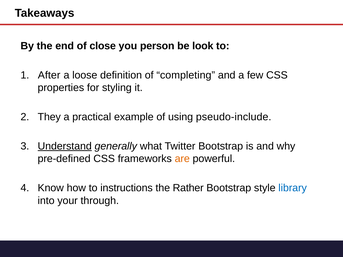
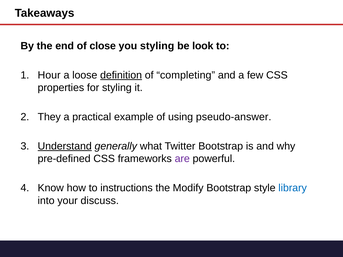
you person: person -> styling (157, 46)
After: After -> Hour (49, 75)
definition underline: none -> present (121, 75)
pseudo-include: pseudo-include -> pseudo-answer (234, 117)
are colour: orange -> purple (182, 159)
Rather: Rather -> Modify (188, 188)
through: through -> discuss (100, 201)
